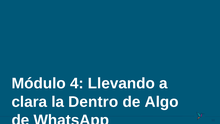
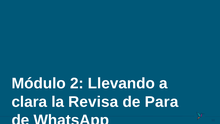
4: 4 -> 2 (77, 83)
Dentro: Dentro -> Revisa (93, 102)
Algo: Algo -> Para (162, 102)
